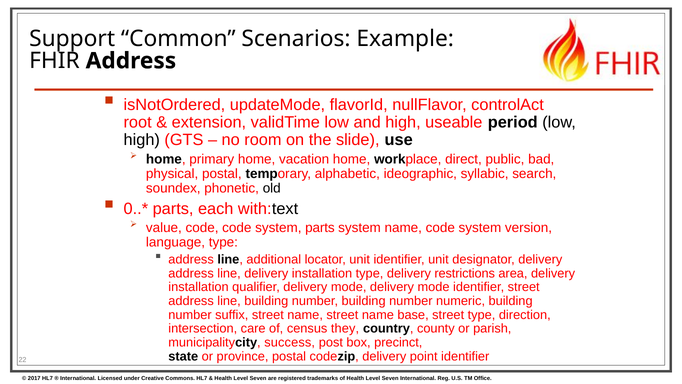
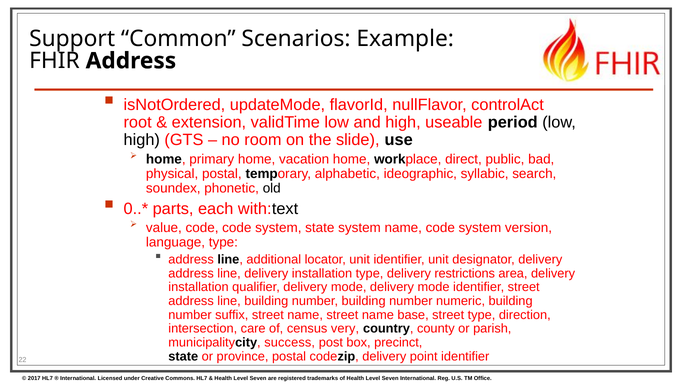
system parts: parts -> state (320, 228)
they: they -> very (345, 328)
